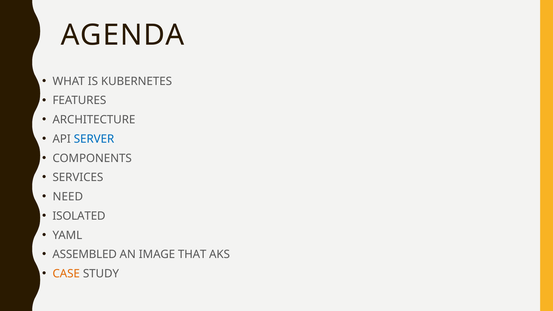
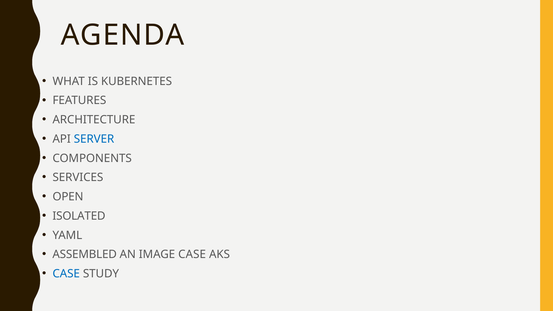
NEED: NEED -> OPEN (68, 197)
IMAGE THAT: THAT -> CASE (192, 255)
CASE colour: orange -> blue (66, 274)
